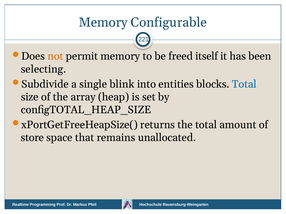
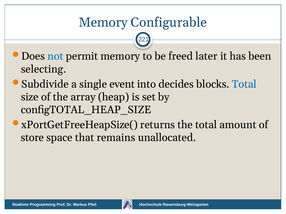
not colour: orange -> blue (56, 56)
itself: itself -> later (207, 56)
blink: blink -> event (122, 84)
entities: entities -> decides (176, 84)
